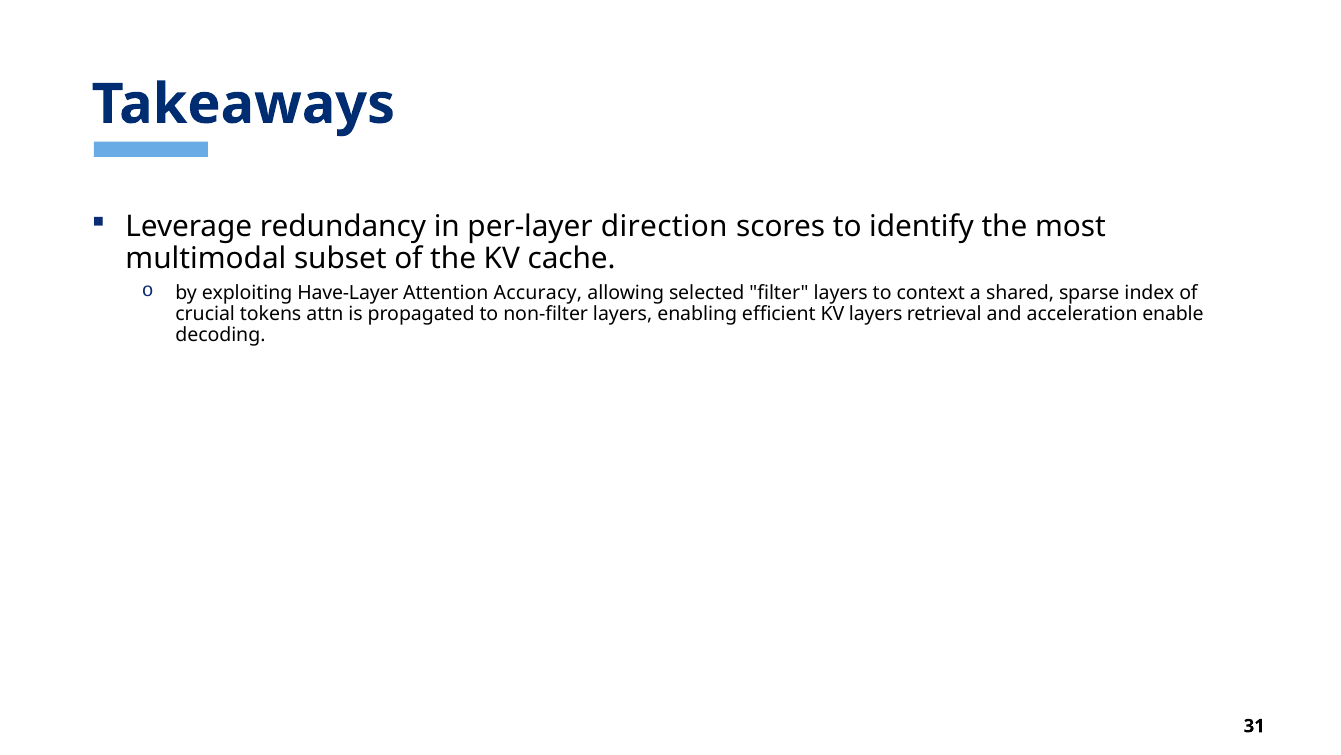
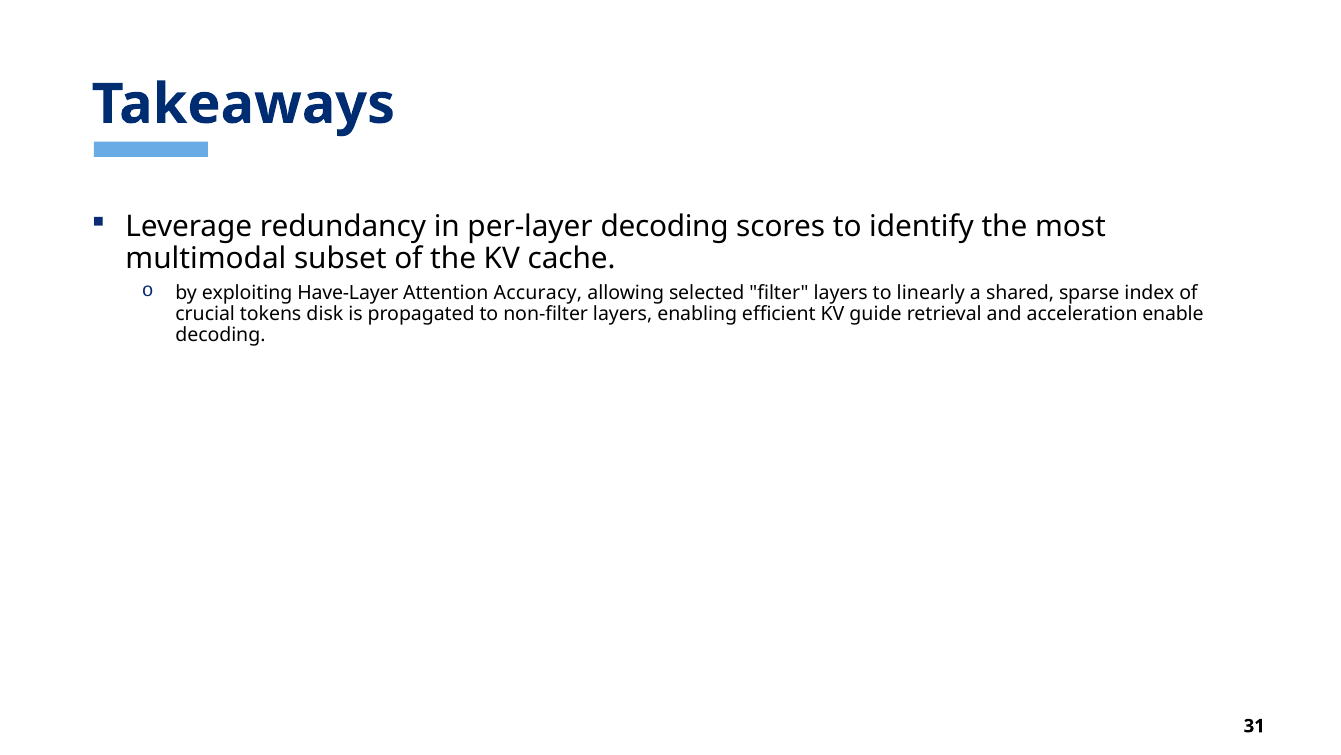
per-layer direction: direction -> decoding (665, 227)
context: context -> linearly (931, 292)
attn: attn -> disk (325, 313)
KV layers: layers -> guide (876, 313)
